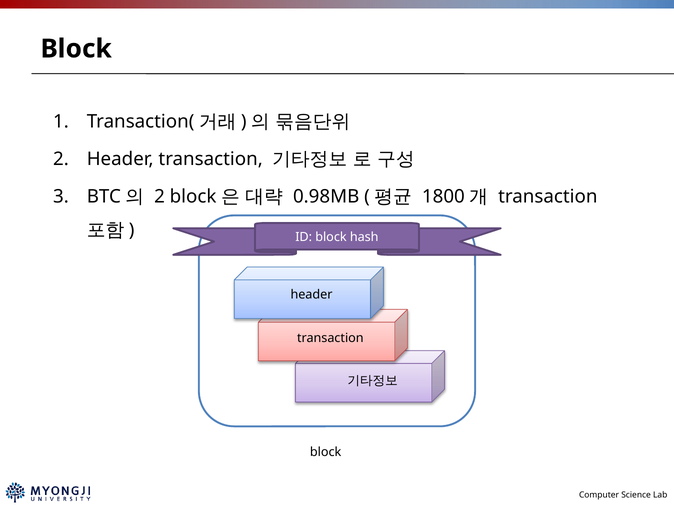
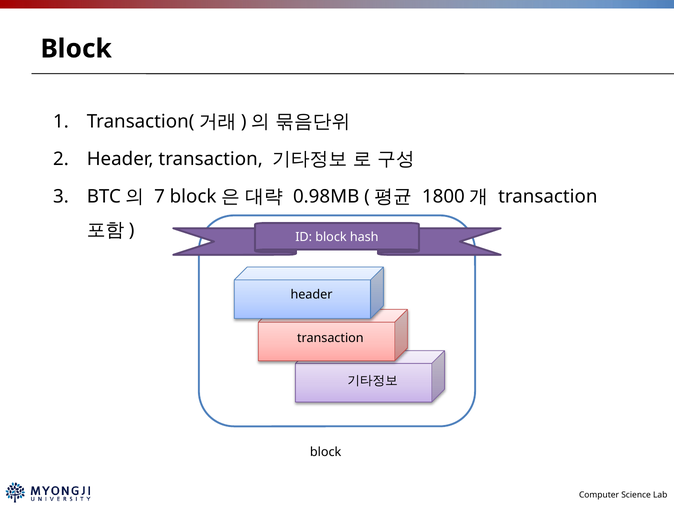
2: 2 -> 7 (160, 197)
